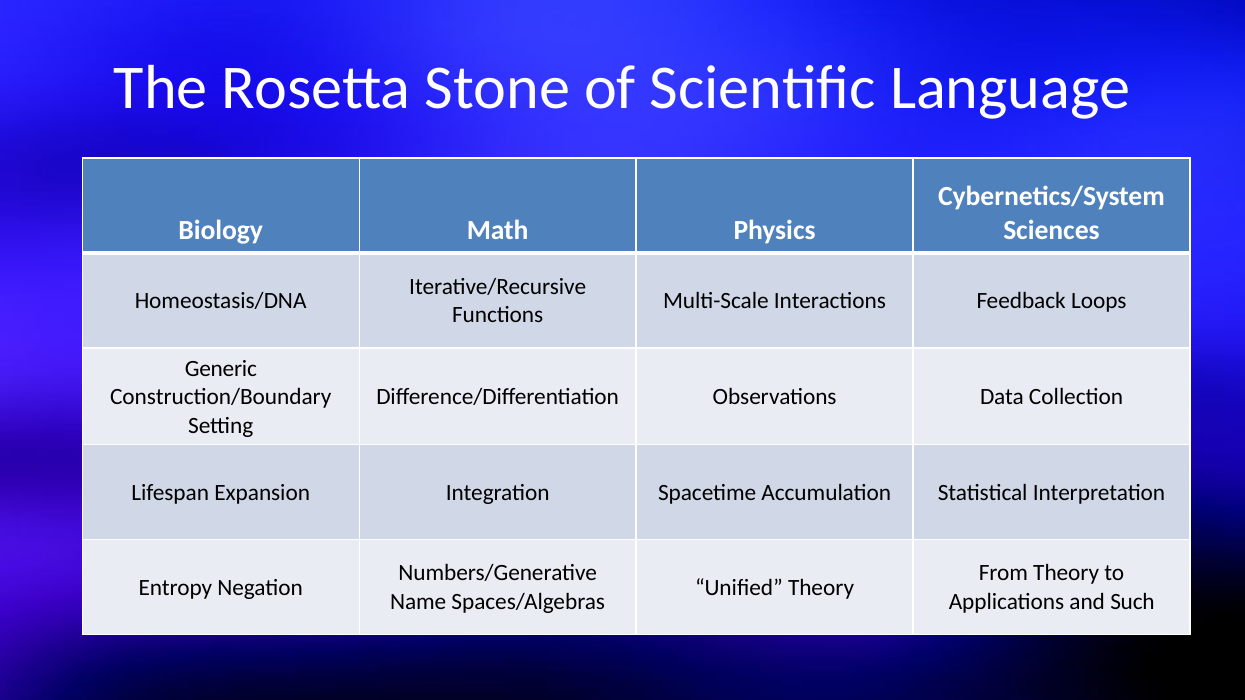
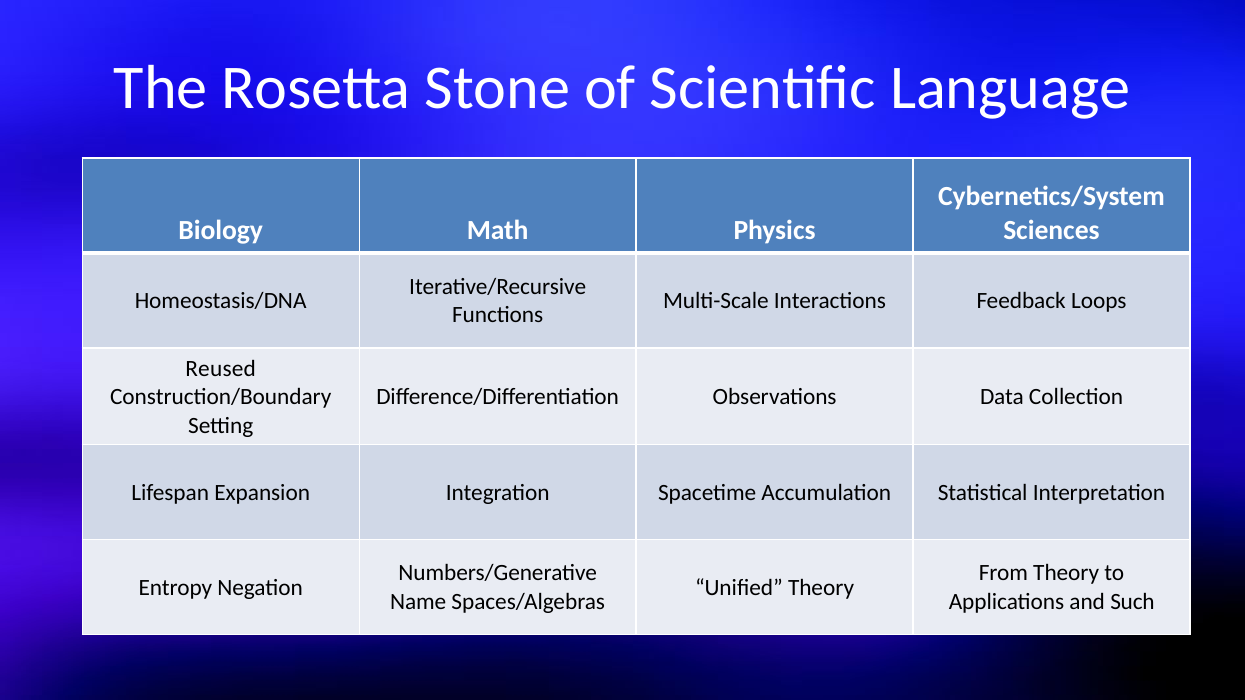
Generic: Generic -> Reused (221, 369)
